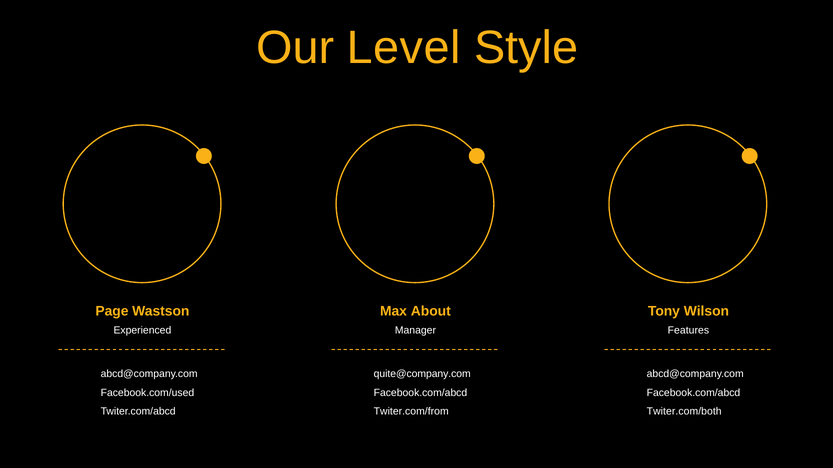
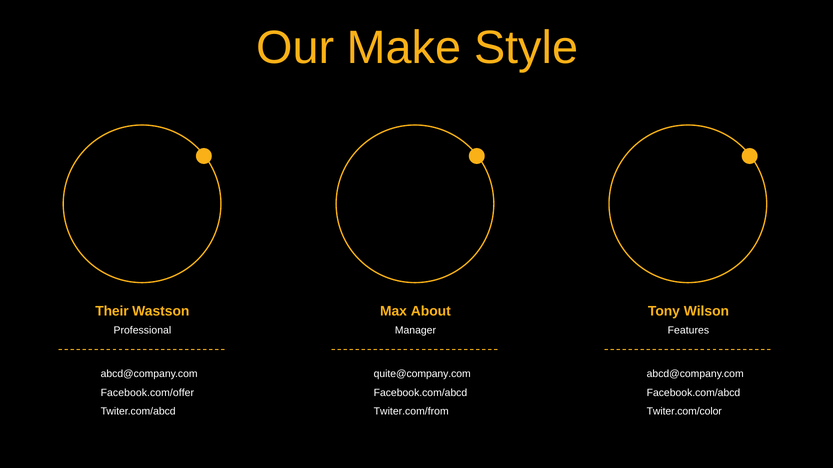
Level: Level -> Make (404, 48)
Page: Page -> Their (112, 311)
Experienced: Experienced -> Professional (142, 331)
Facebook.com/used: Facebook.com/used -> Facebook.com/offer (147, 393)
Twiter.com/both: Twiter.com/both -> Twiter.com/color (684, 412)
